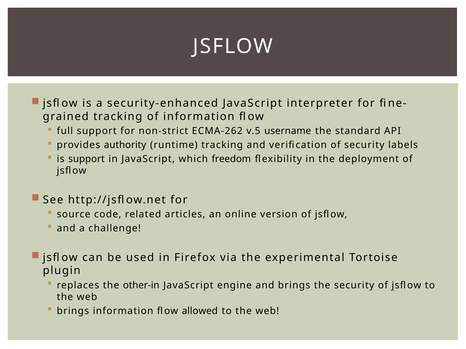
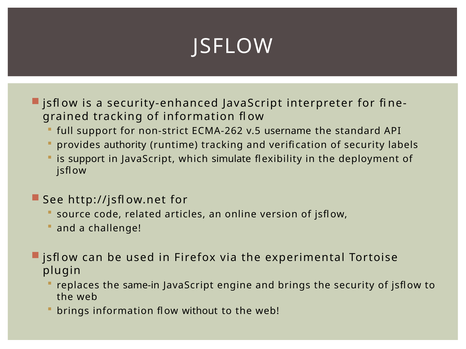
freedom: freedom -> simulate (231, 159)
other-in: other-in -> same-in (141, 286)
allowed: allowed -> without (200, 311)
